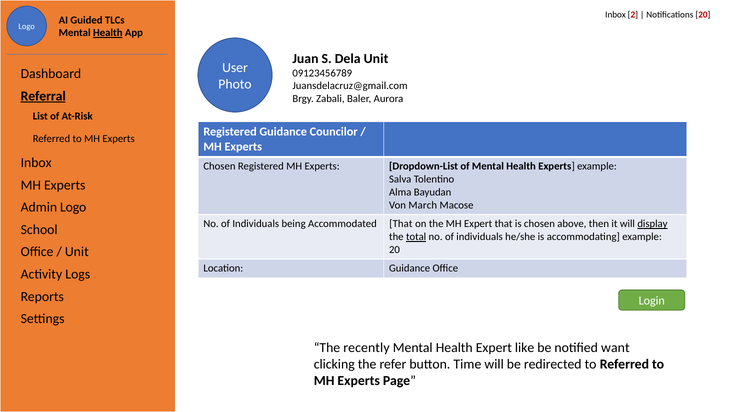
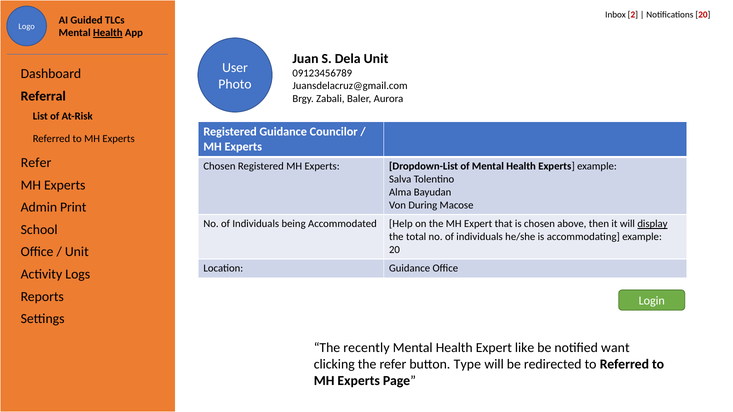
Referral underline: present -> none (43, 96)
Inbox: Inbox -> Refer (36, 163)
March: March -> During (423, 206)
Admin Logo: Logo -> Print (73, 208)
Accommodated That: That -> Help (401, 224)
total underline: present -> none (416, 237)
Time: Time -> Type (467, 365)
